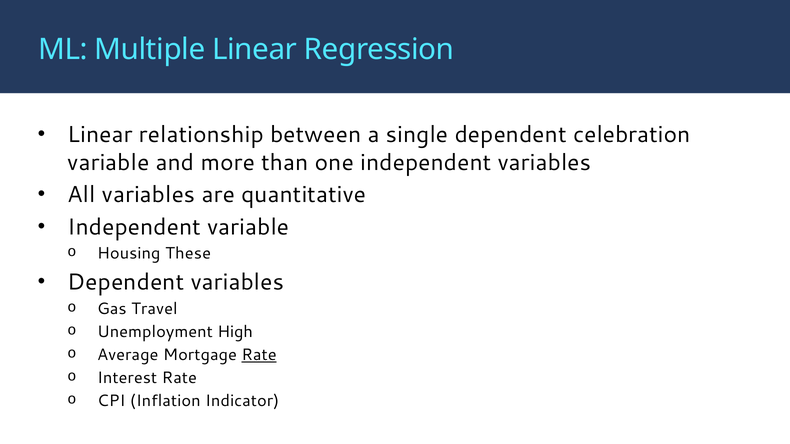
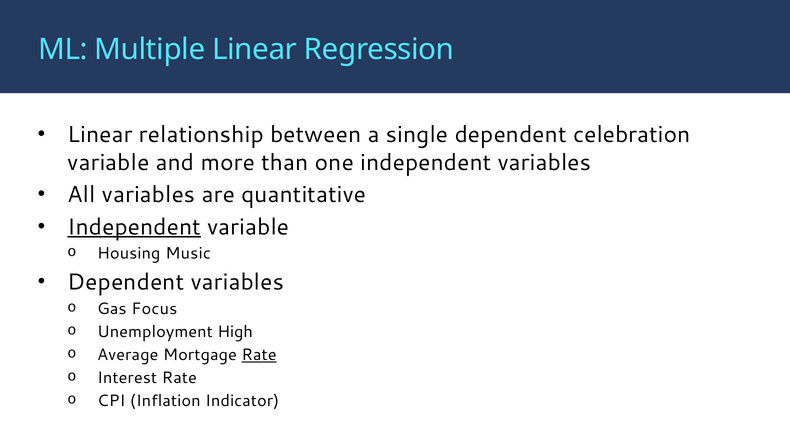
Independent underline: none -> present (134, 227)
These: These -> Music (188, 254)
Travel: Travel -> Focus (154, 309)
